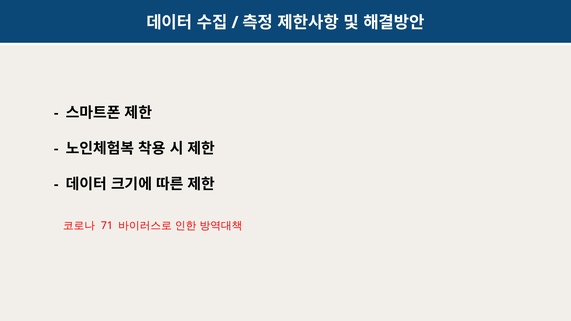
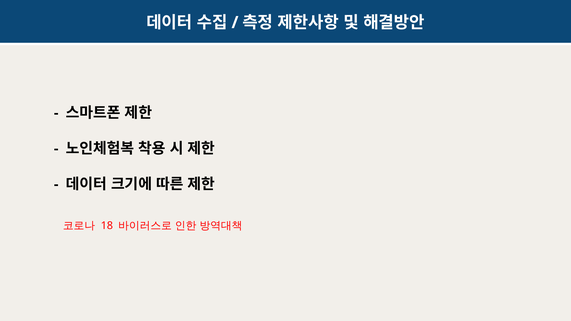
71: 71 -> 18 (107, 226)
